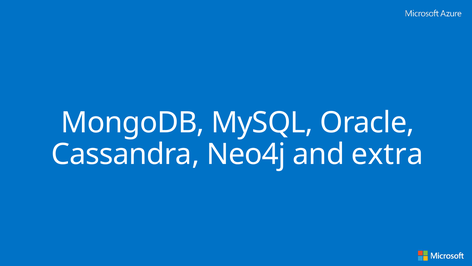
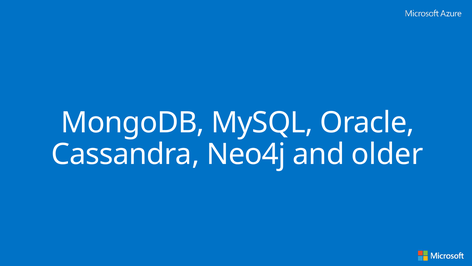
extra: extra -> older (387, 154)
